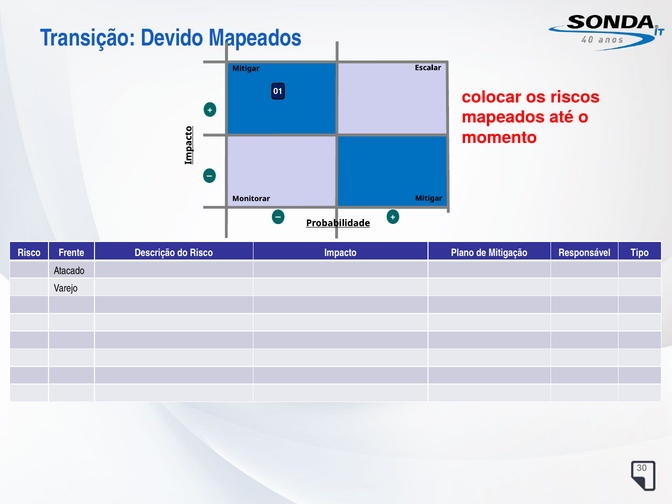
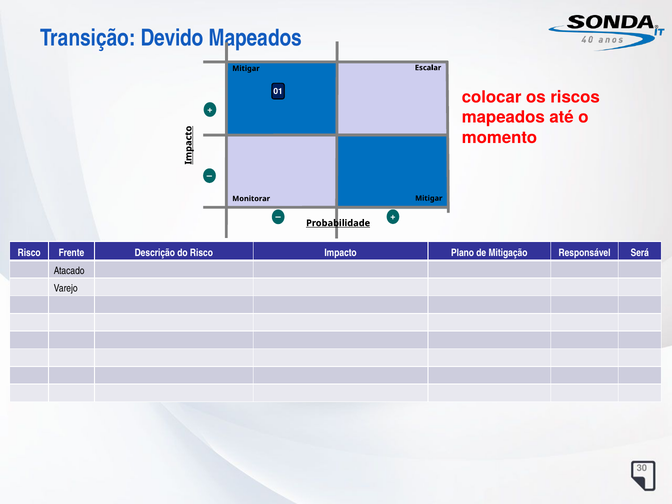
Tipo: Tipo -> Será (640, 253)
